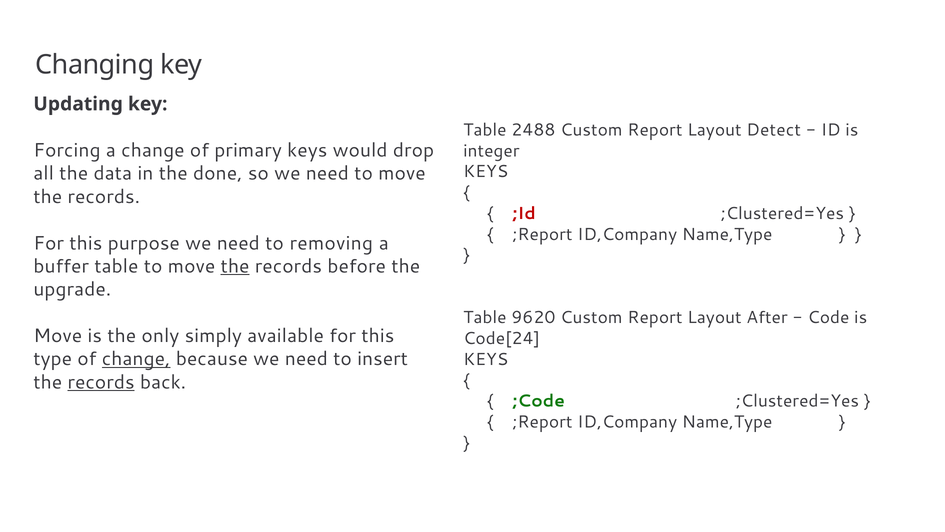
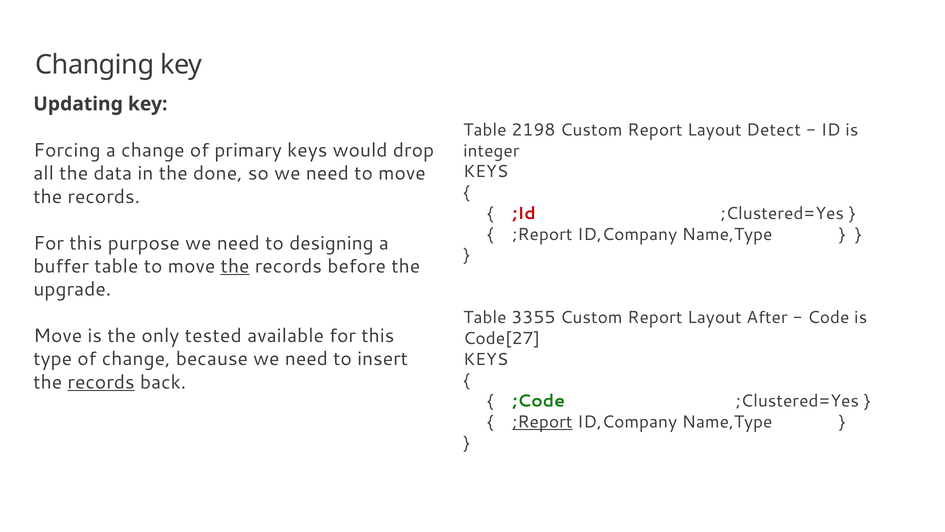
2488: 2488 -> 2198 (533, 130)
removing: removing -> designing (331, 243)
9620: 9620 -> 3355 (533, 317)
simply: simply -> tested (213, 336)
Code[24: Code[24 -> Code[27 (502, 338)
change underline: present -> none (136, 359)
;Report underline: none -> present (543, 422)
